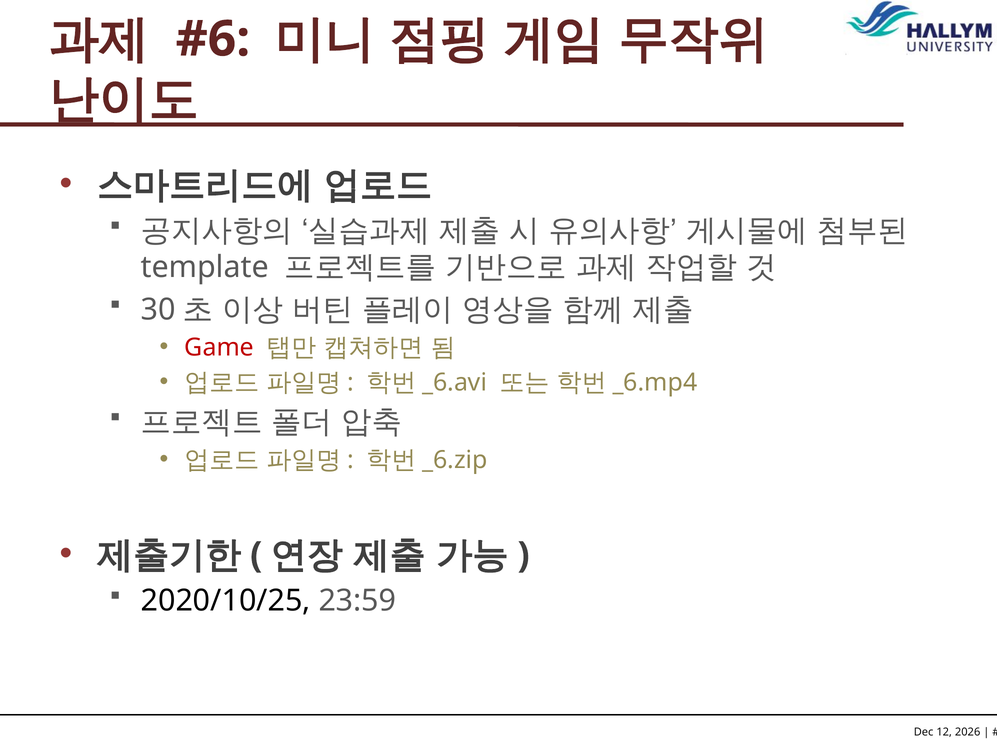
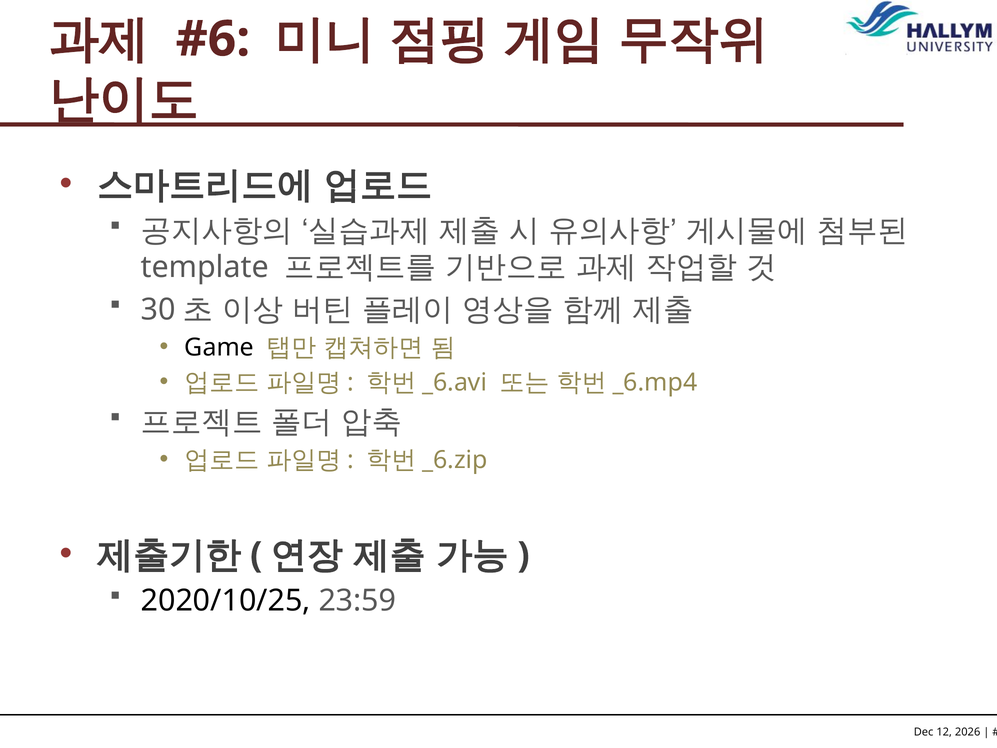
Game colour: red -> black (219, 347)
